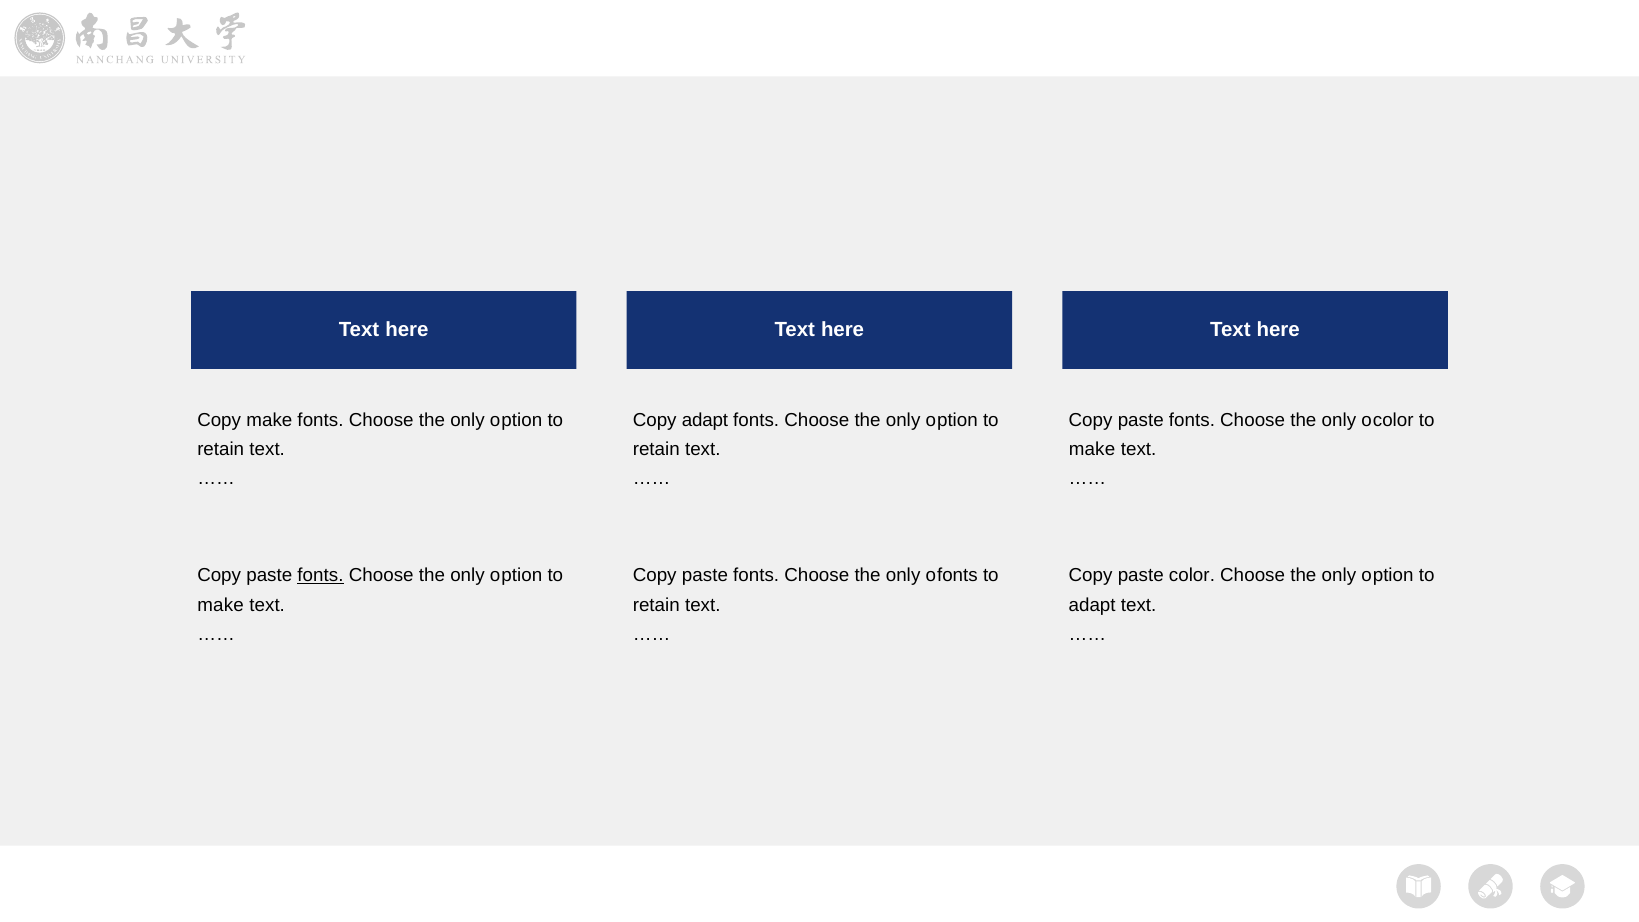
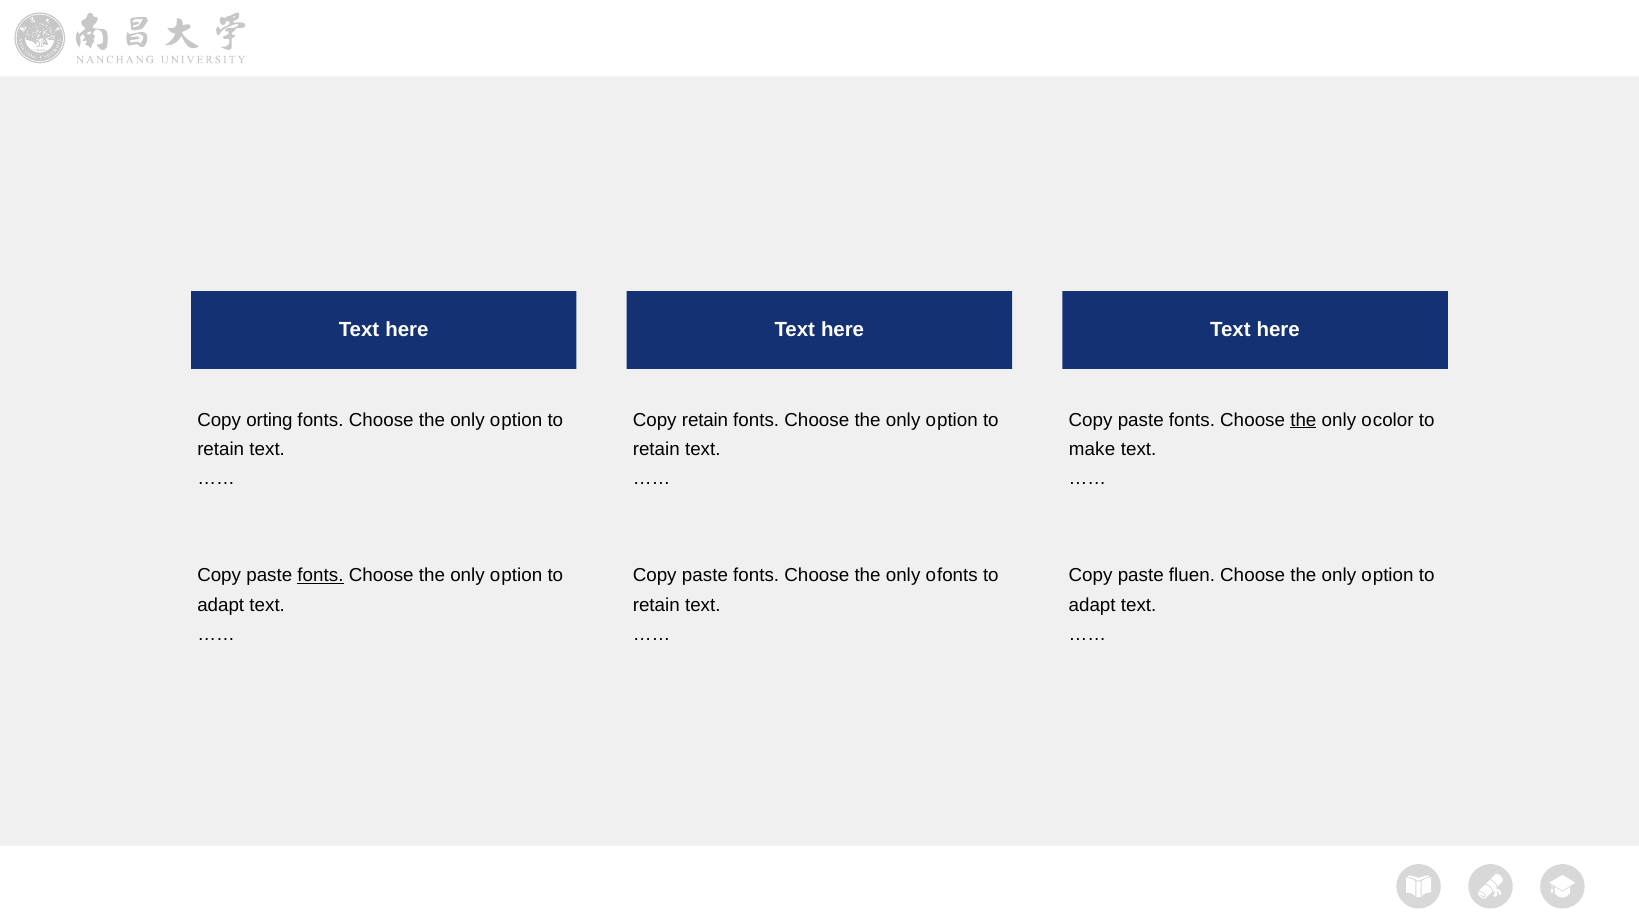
Copy make: make -> orting (269, 420)
Copy adapt: adapt -> retain (705, 420)
the underline: none -> present (1303, 420)
paste color: color -> fluen (1192, 575)
make: make -> adapt (221, 605)
